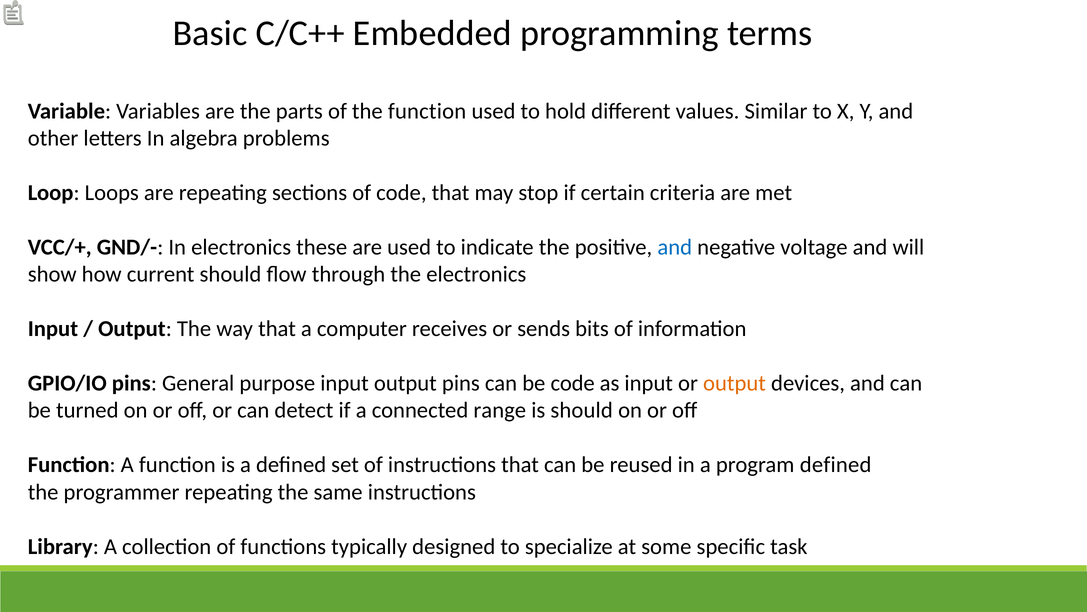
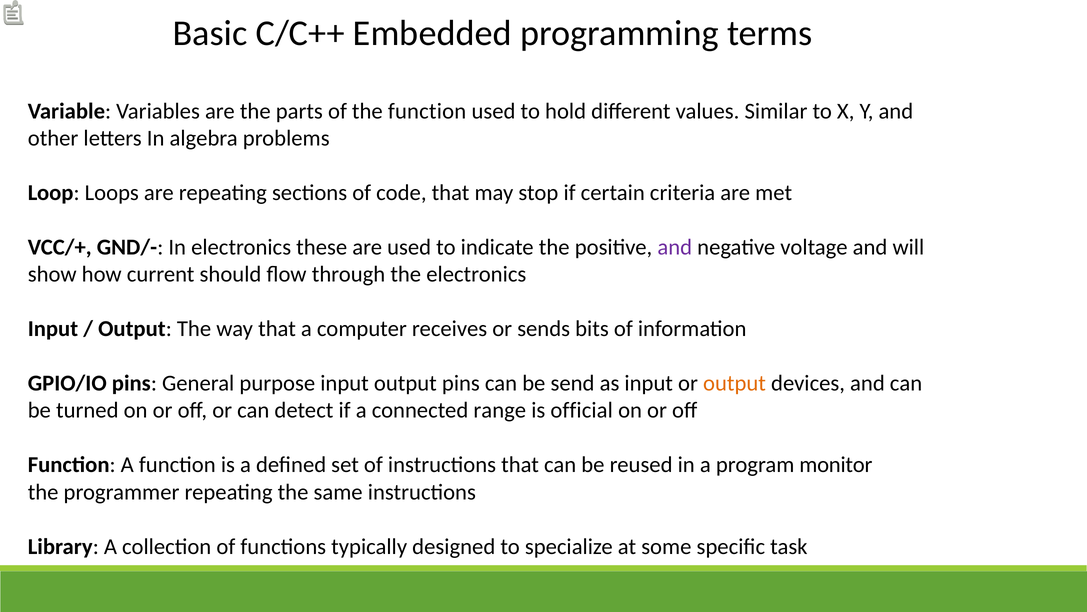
and colour: blue -> purple (675, 247)
be code: code -> send (572, 383)
is should: should -> official (582, 410)
program defined: defined -> monitor (836, 464)
